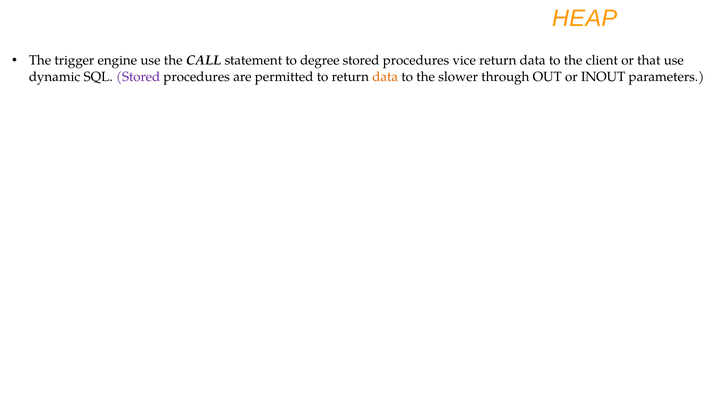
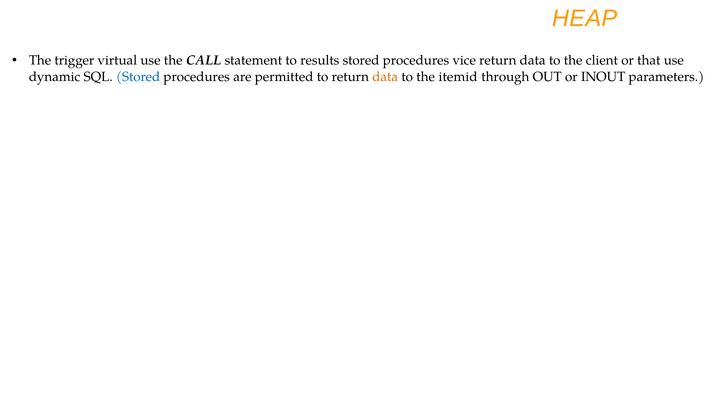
engine: engine -> virtual (117, 60)
degree: degree -> results (320, 60)
Stored colour: purple -> blue (138, 77)
slower: slower -> itemid (458, 77)
